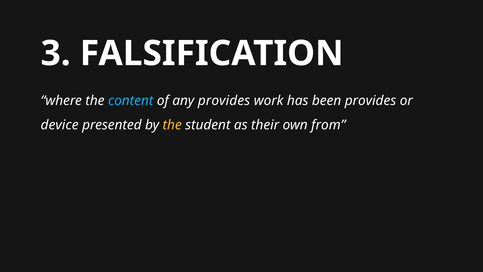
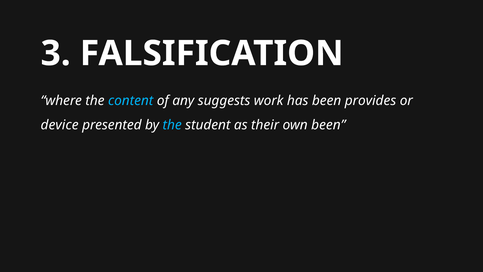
any provides: provides -> suggests (224, 101)
the colour: yellow -> light blue (172, 125)
own from: from -> been (328, 125)
